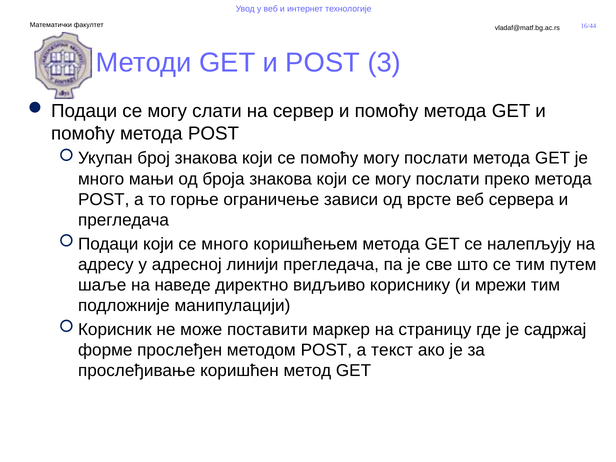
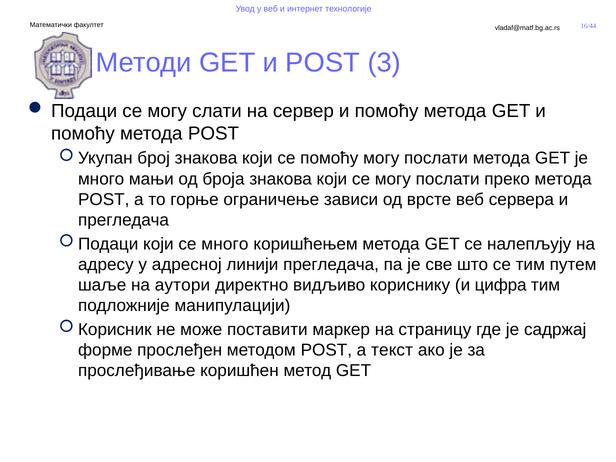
наведе: наведе -> аутори (182, 285)
мрежи: мрежи -> цифра (501, 285)
